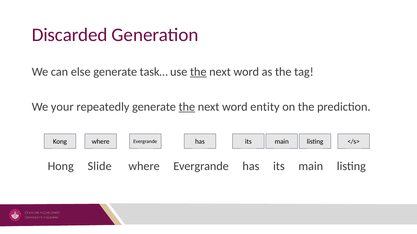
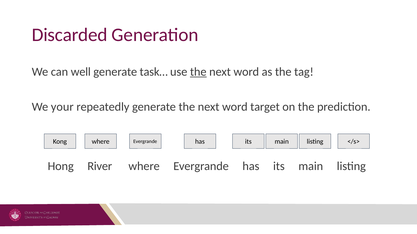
else: else -> well (81, 72)
the underline: present -> none (187, 107)
entity: entity -> target (265, 107)
Slide: Slide -> River (100, 167)
